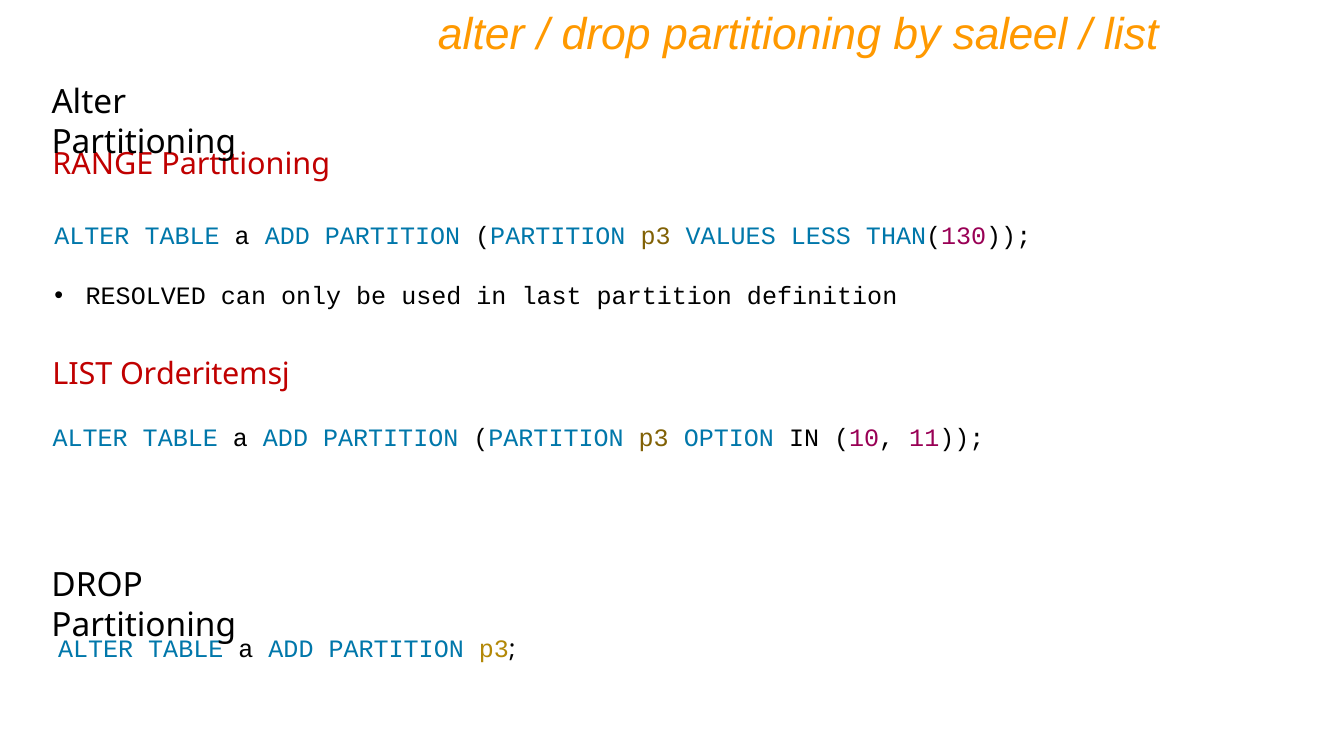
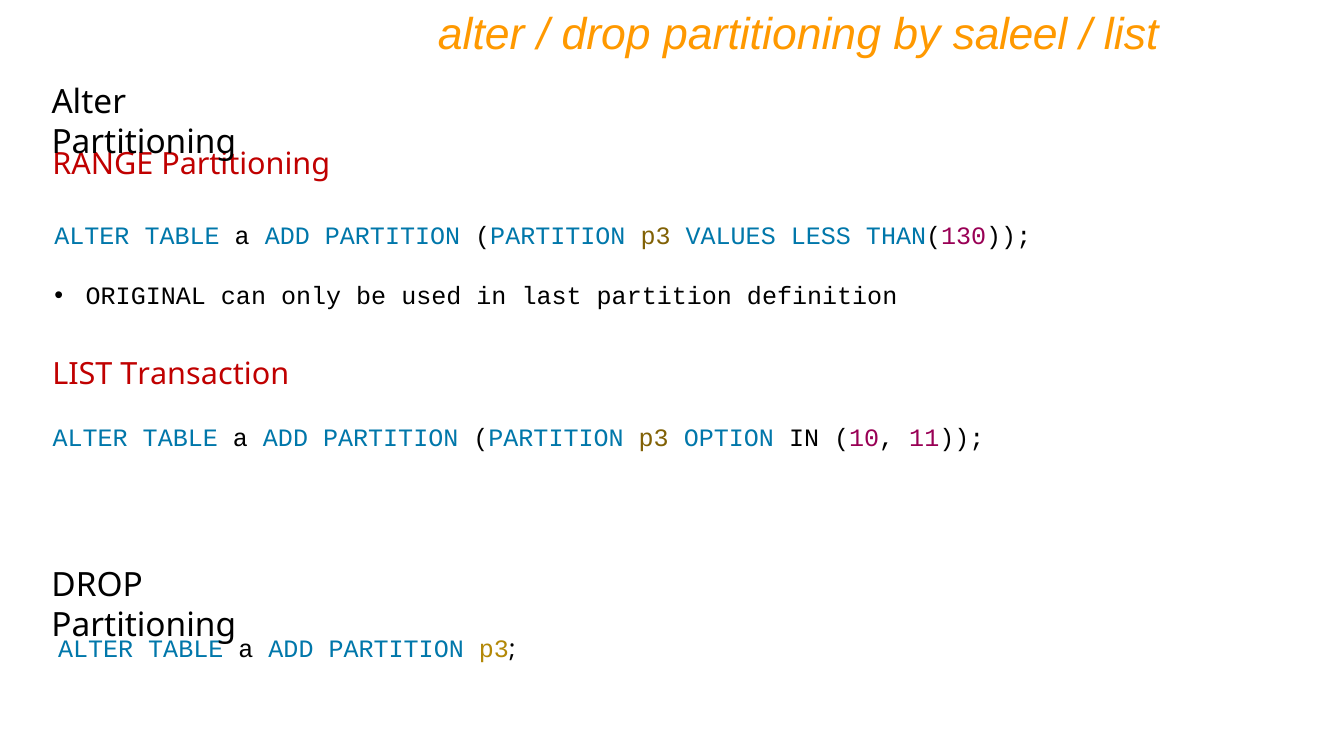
RESOLVED: RESOLVED -> ORIGINAL (146, 296)
Orderitemsj: Orderitemsj -> Transaction (205, 375)
